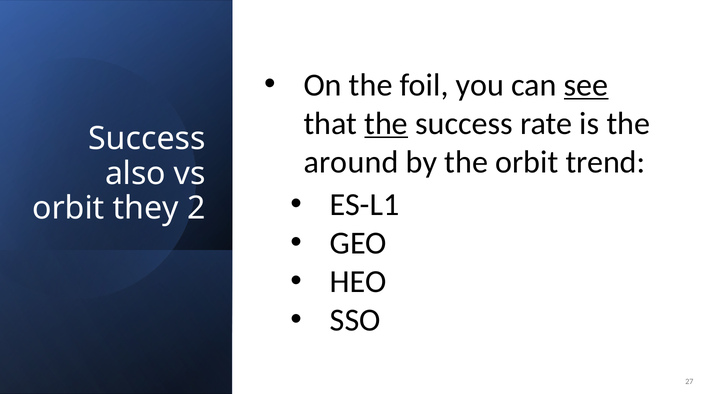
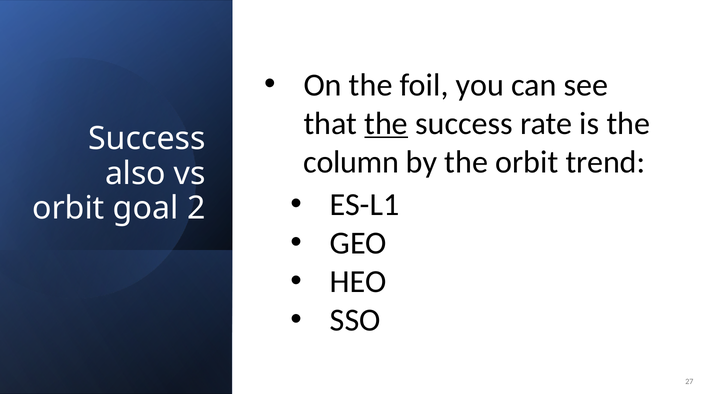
see underline: present -> none (586, 85)
around: around -> column (351, 162)
they: they -> goal (146, 208)
